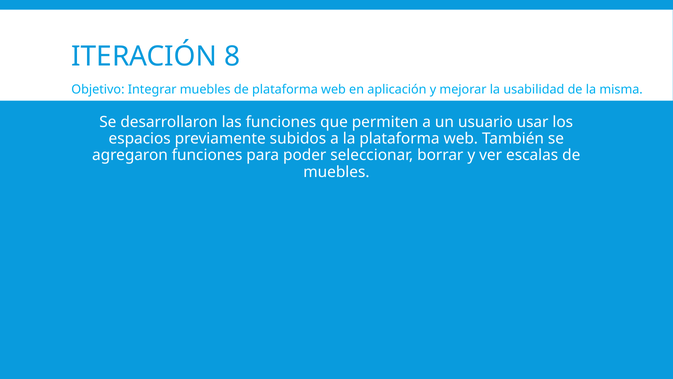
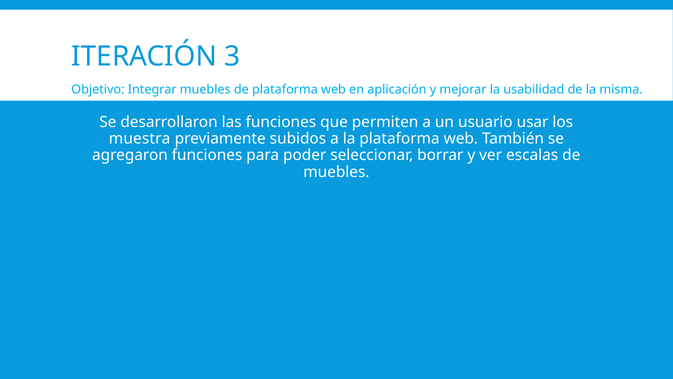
8: 8 -> 3 (232, 57)
espacios: espacios -> muestra (140, 138)
